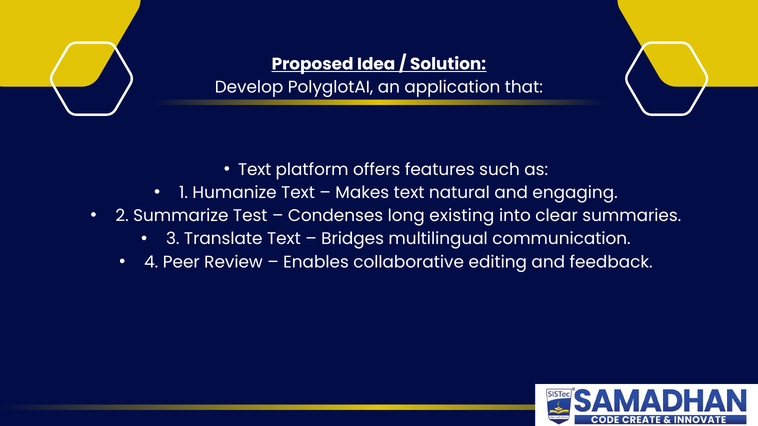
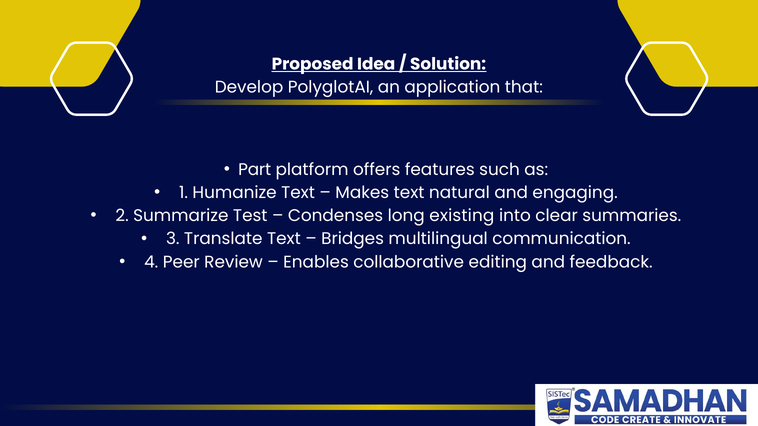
Text: Text -> Part (255, 170)
